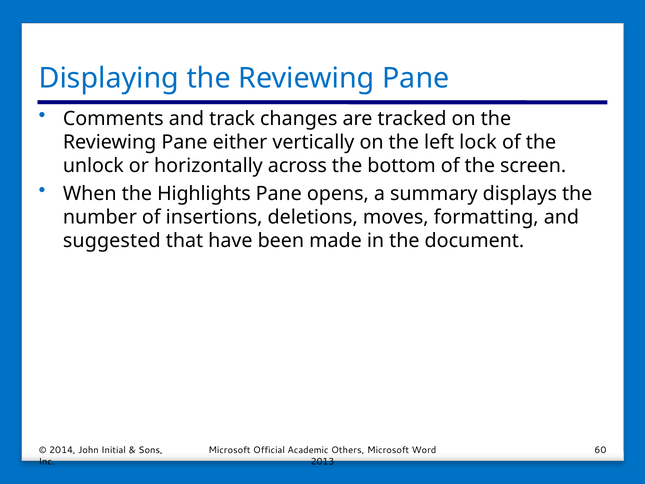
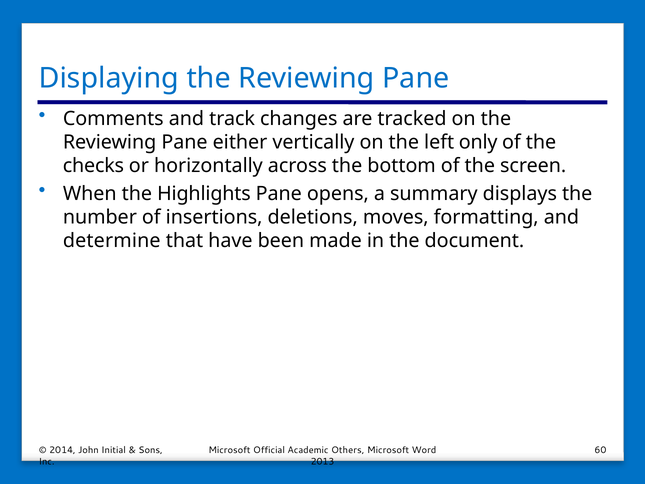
lock: lock -> only (478, 142)
unlock: unlock -> checks (93, 166)
suggested: suggested -> determine (112, 241)
